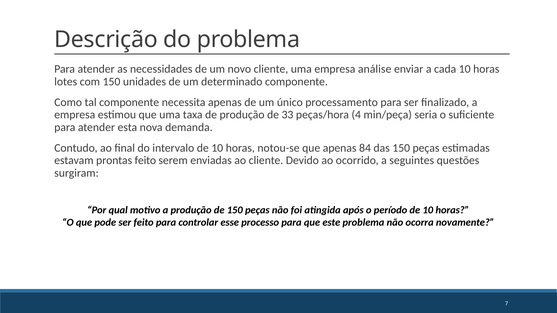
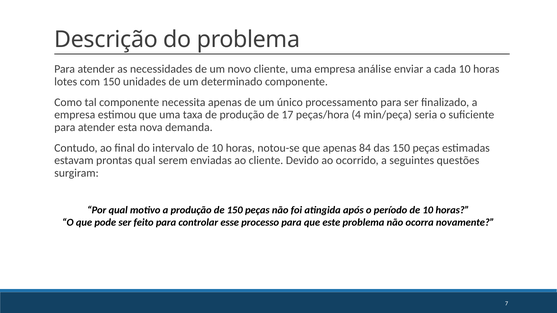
33: 33 -> 17 (287, 115)
prontas feito: feito -> qual (145, 161)
